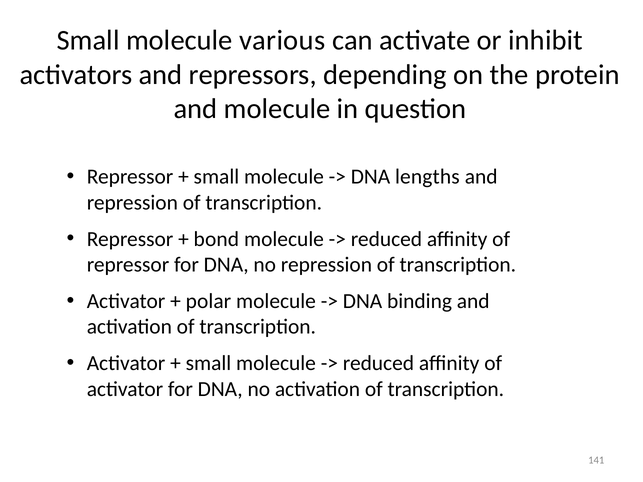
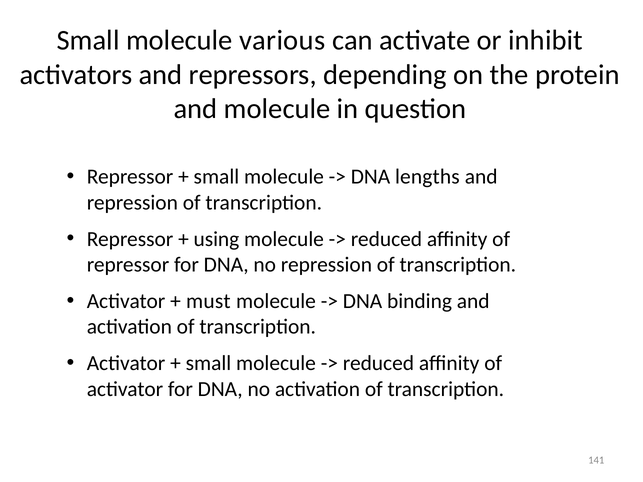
bond: bond -> using (216, 239)
polar: polar -> must (208, 301)
